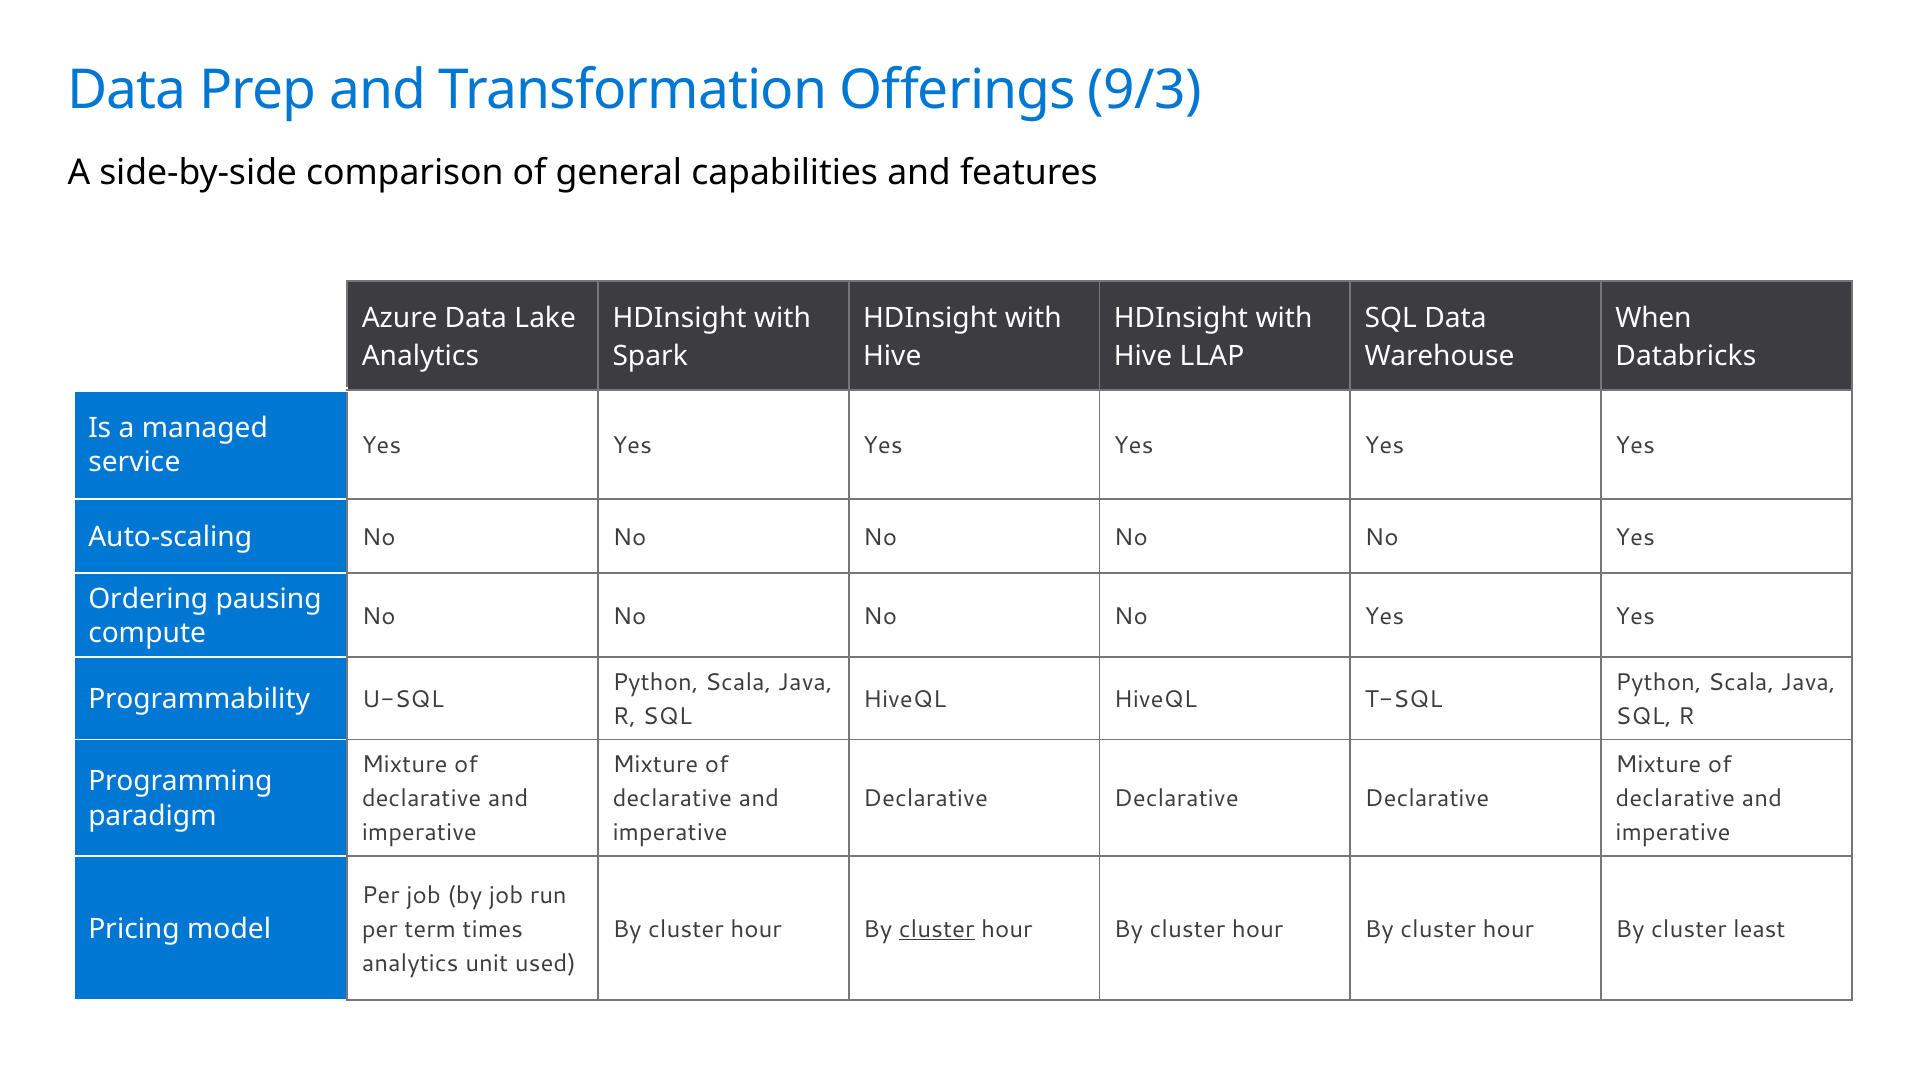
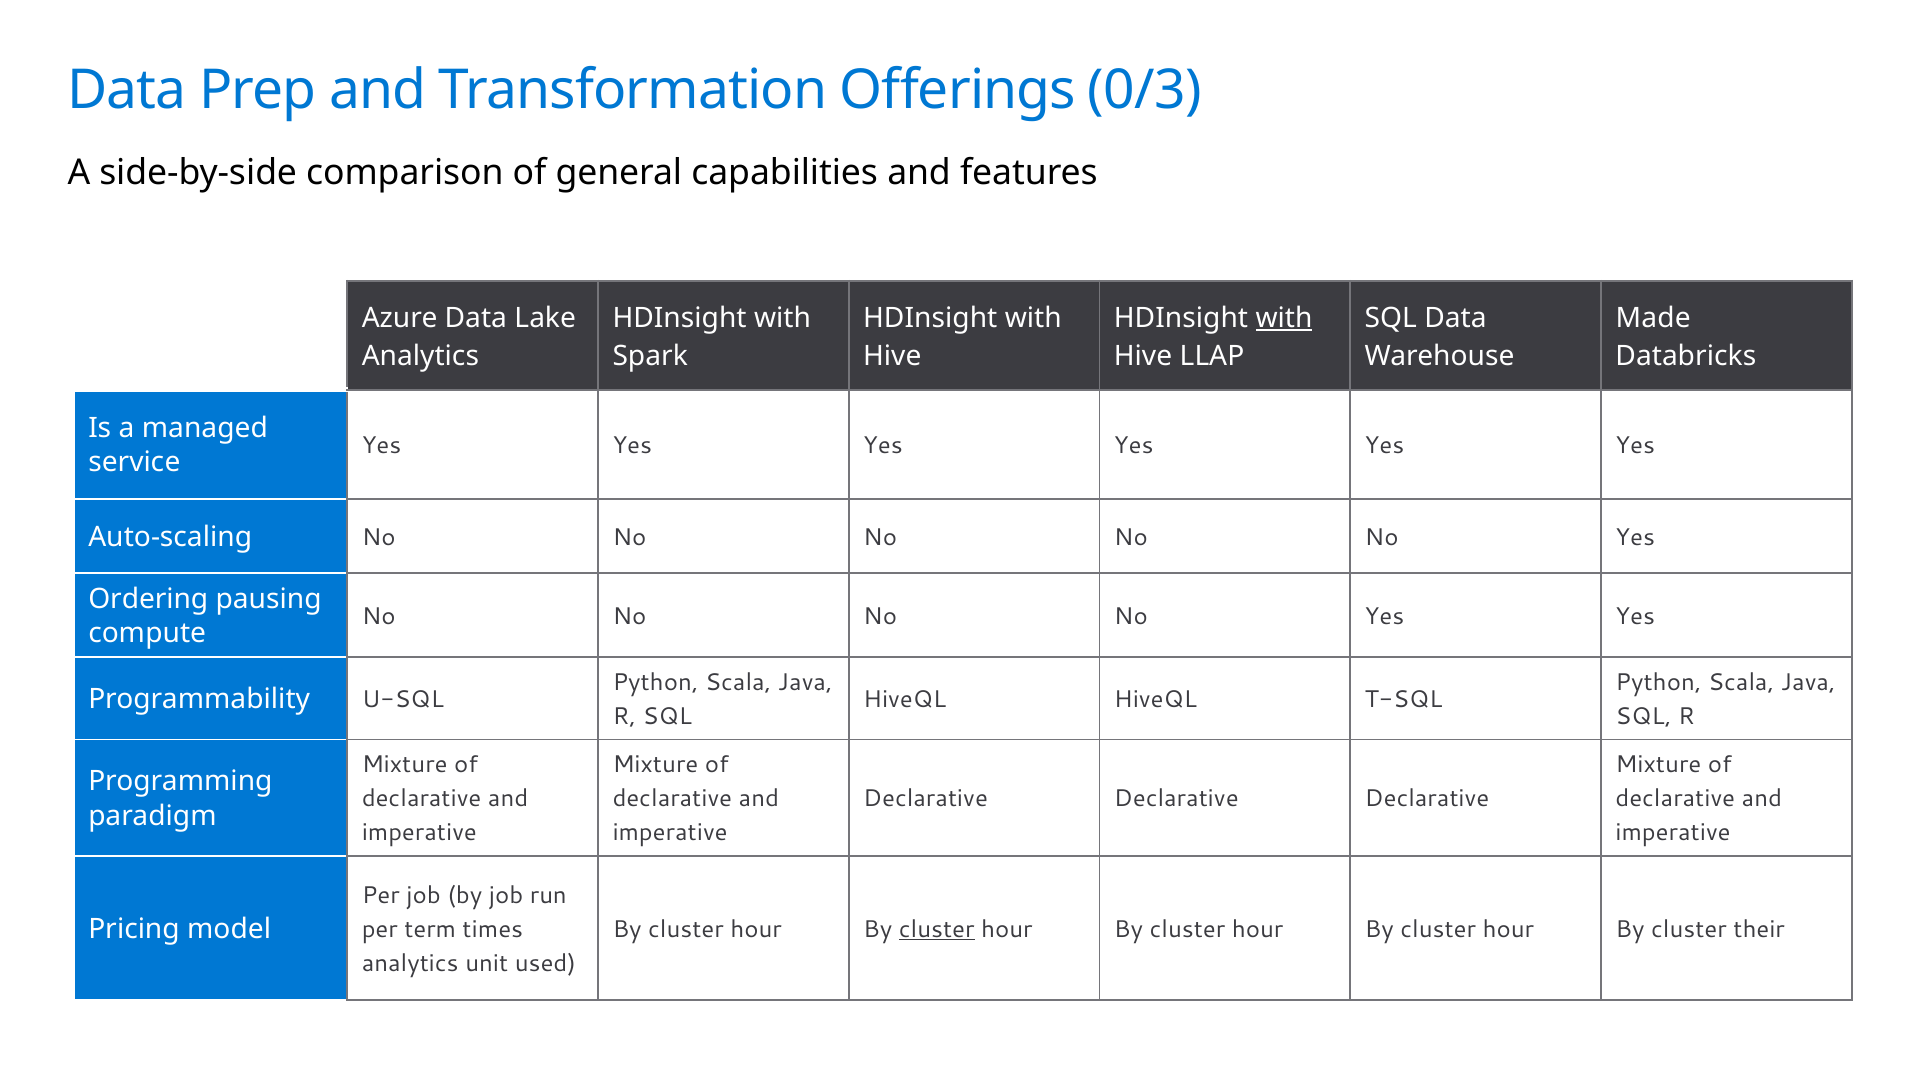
9/3: 9/3 -> 0/3 (1145, 91)
with underline: none -> present (1284, 318)
When: When -> Made (1653, 318)
least: least -> their (1759, 930)
